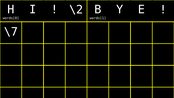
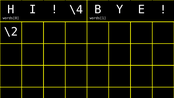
\2: \2 -> \4 (76, 10)
\7: \7 -> \2 (11, 32)
